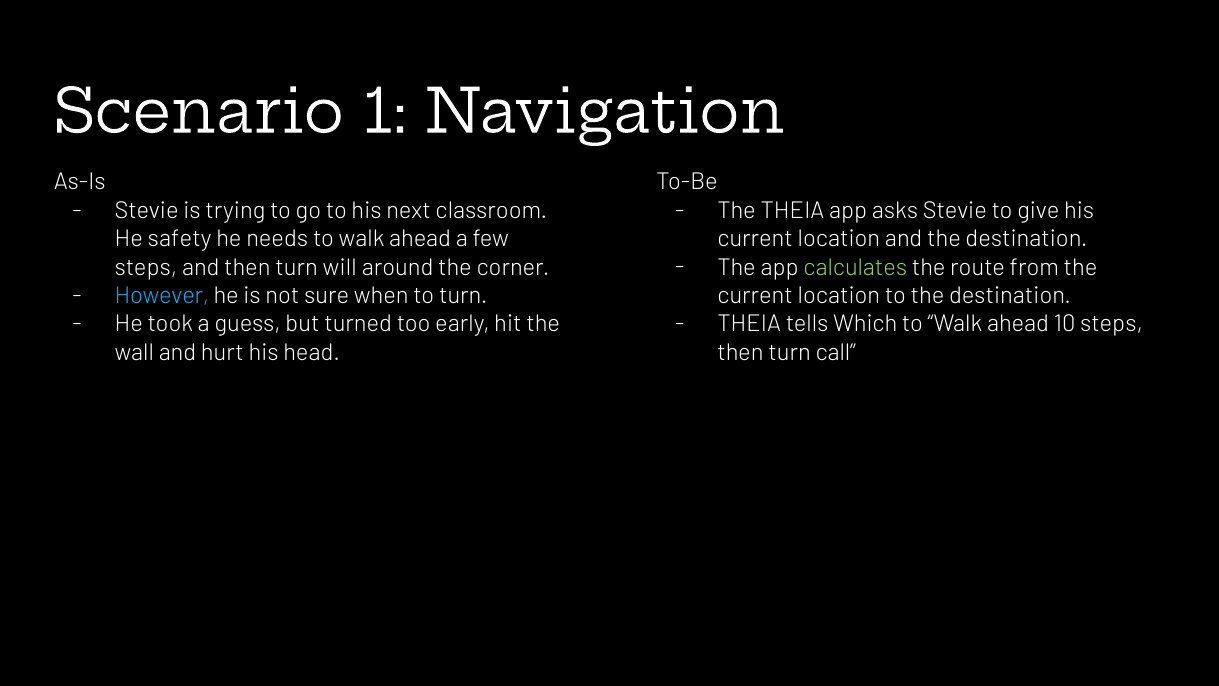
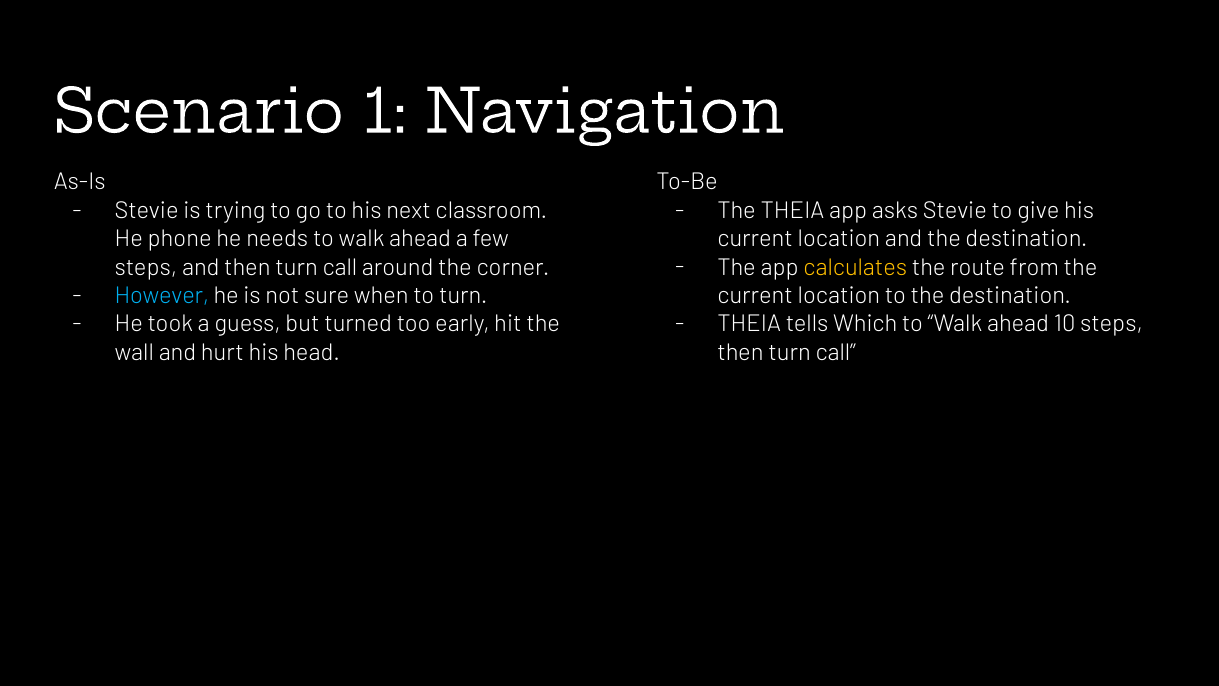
safety: safety -> phone (180, 239)
calculates colour: light green -> yellow (855, 267)
and then turn will: will -> call (340, 267)
